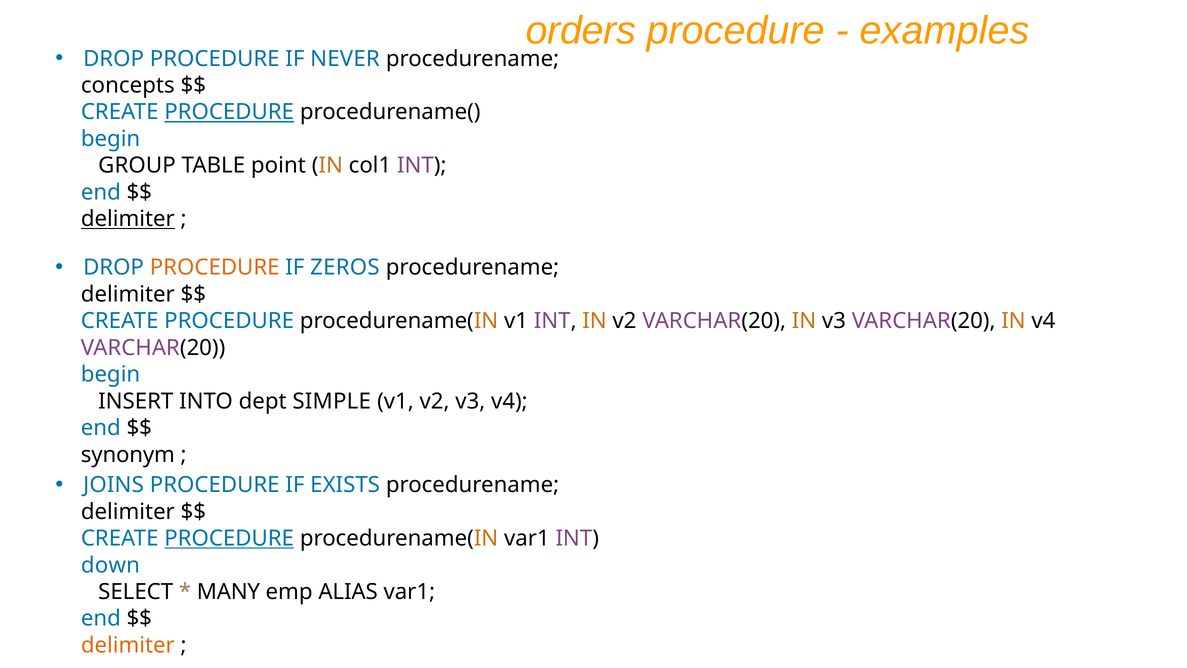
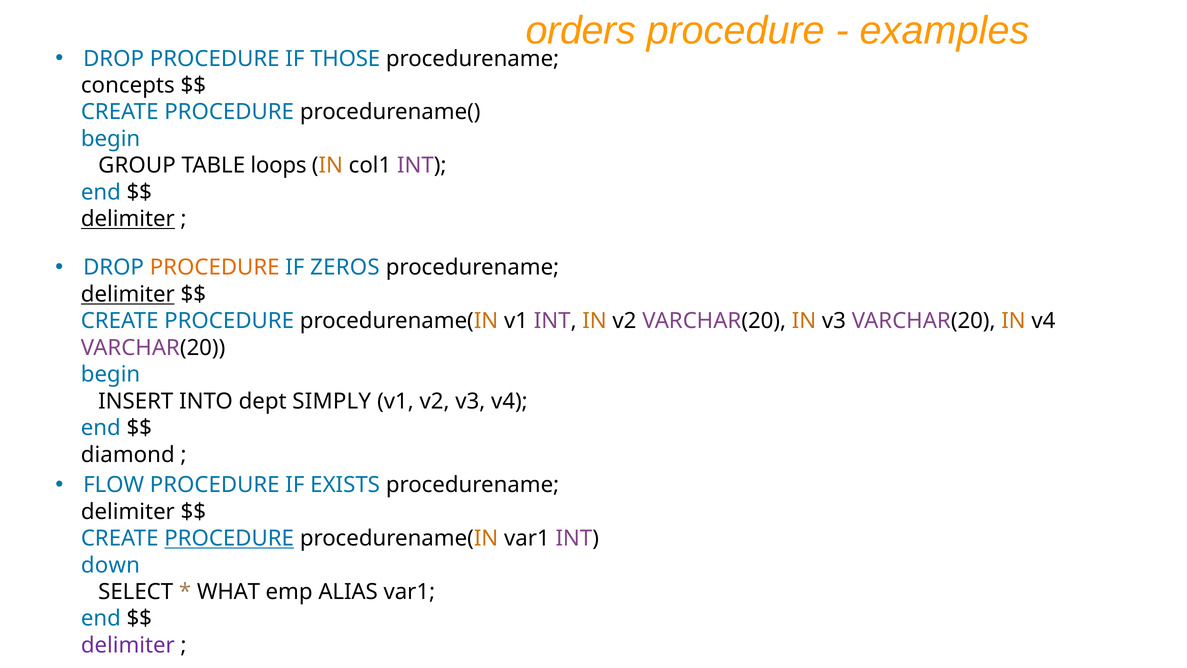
NEVER: NEVER -> THOSE (345, 59)
PROCEDURE underline: present -> none (229, 112)
point: point -> loops (279, 165)
delimiter underline: none -> present (128, 294)
SIMPLE: SIMPLE -> SIMPLY (332, 401)
synonym: synonym -> diamond (128, 454)
JOINS: JOINS -> FLOW (114, 485)
MANY: MANY -> WHAT (228, 592)
delimiter colour: orange -> purple (128, 645)
